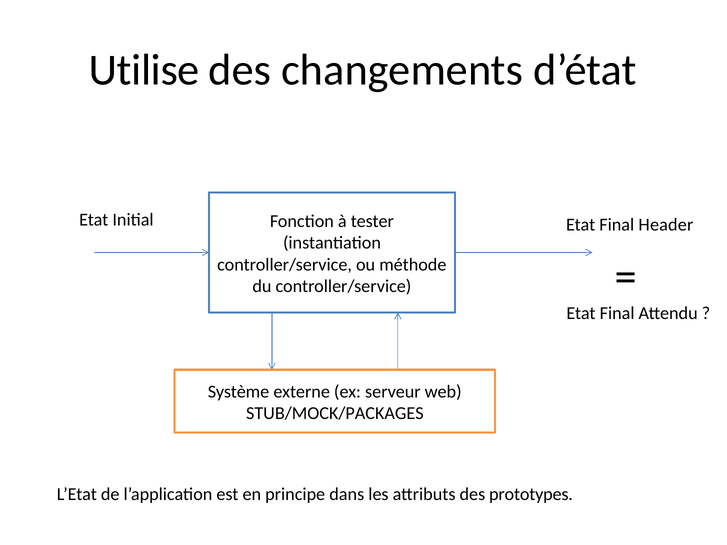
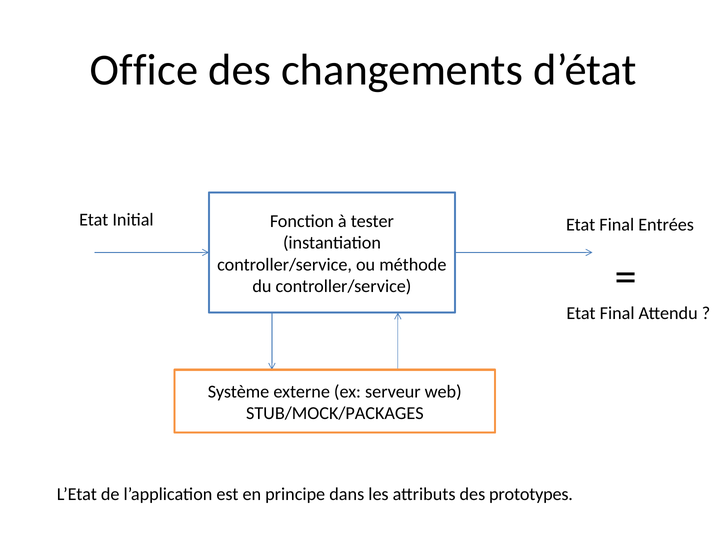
Utilise: Utilise -> Office (144, 70)
Header: Header -> Entrées (666, 225)
